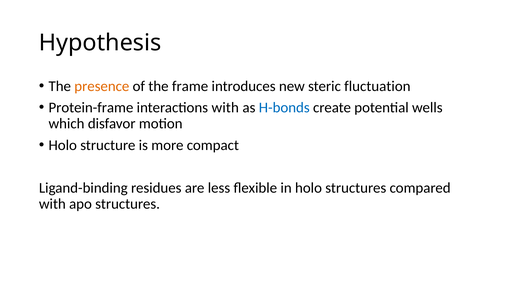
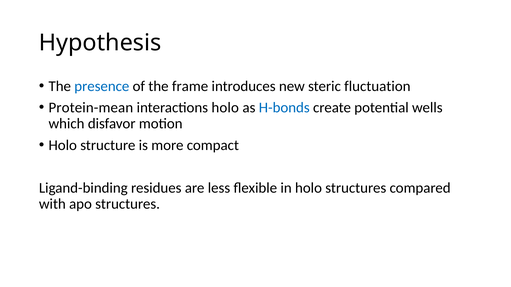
presence colour: orange -> blue (102, 86)
Protein-frame: Protein-frame -> Protein-mean (91, 108)
interactions with: with -> holo (225, 108)
